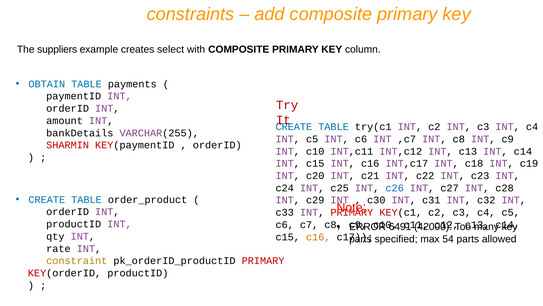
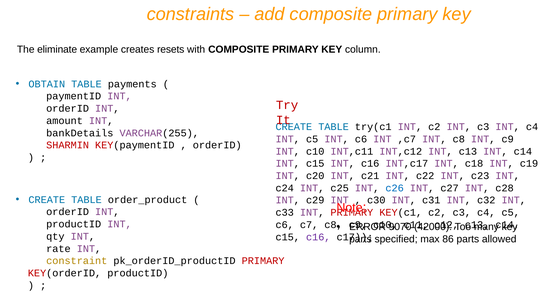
suppliers: suppliers -> eliminate (57, 49)
select: select -> resets (171, 49)
6491: 6491 -> 9070 (400, 226)
c16 colour: orange -> purple (318, 237)
54: 54 -> 86 (448, 239)
